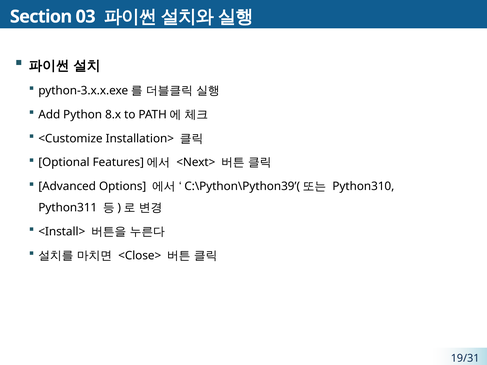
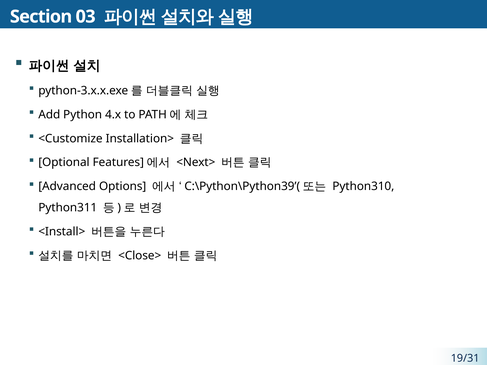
8.x: 8.x -> 4.x (113, 115)
